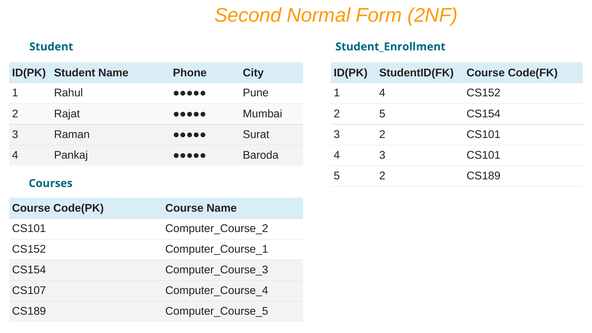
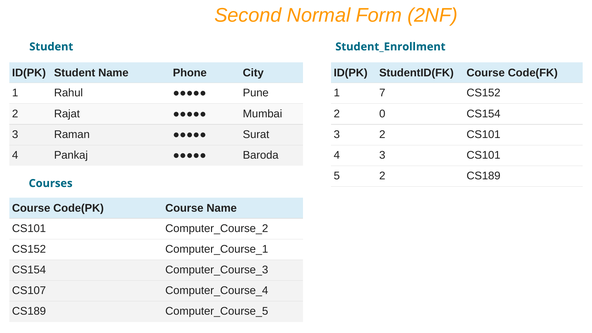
1 4: 4 -> 7 (382, 93)
2 5: 5 -> 0 (382, 114)
